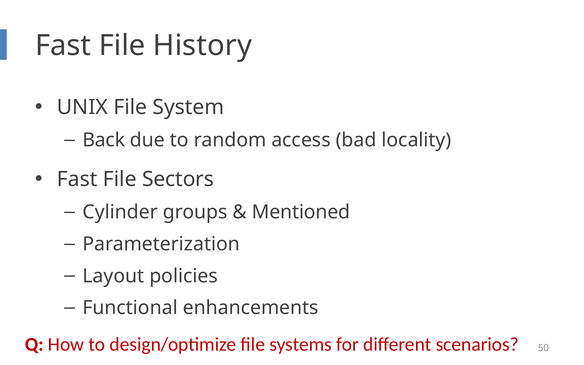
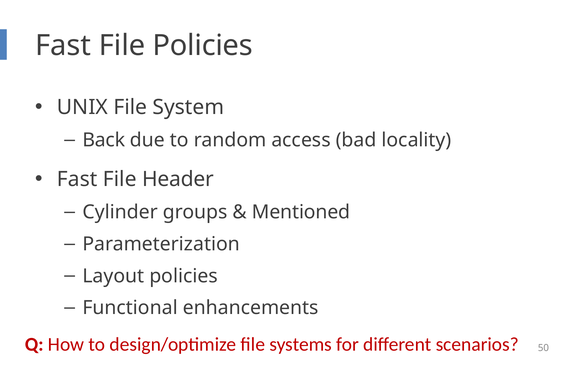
File History: History -> Policies (203, 45)
Sectors: Sectors -> Header (178, 179)
